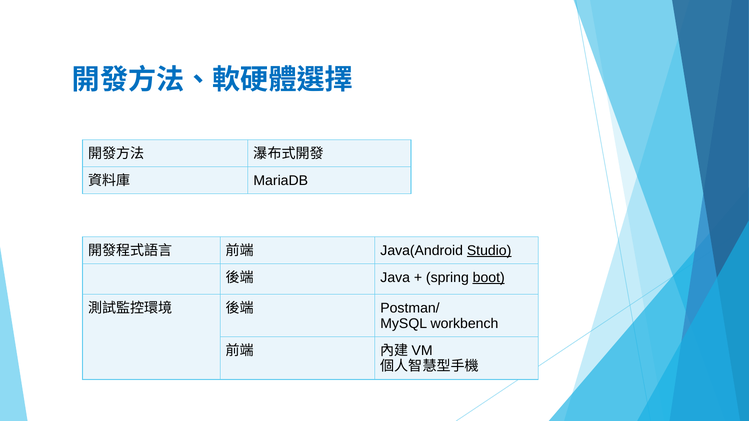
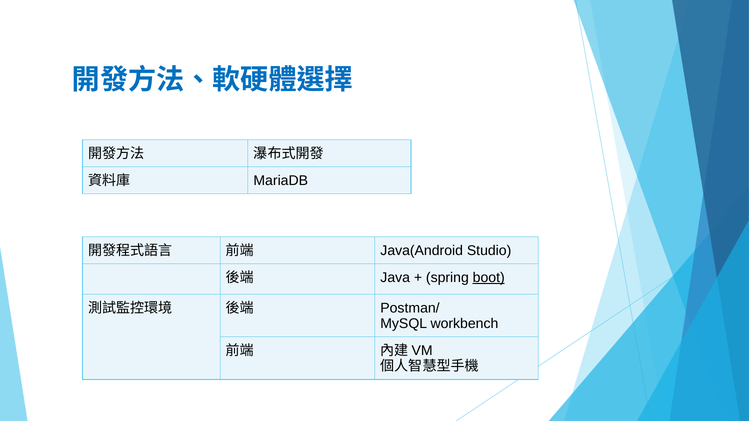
Studio underline: present -> none (489, 251)
